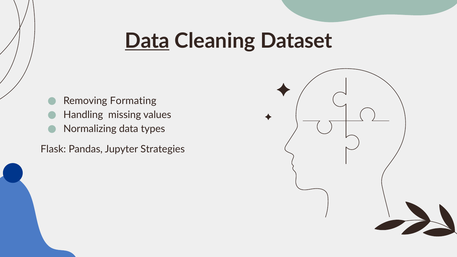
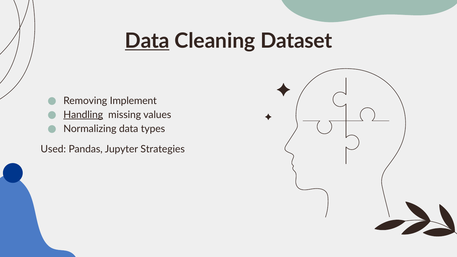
Formating: Formating -> Implement (133, 101)
Handling underline: none -> present (83, 115)
Flask: Flask -> Used (53, 149)
